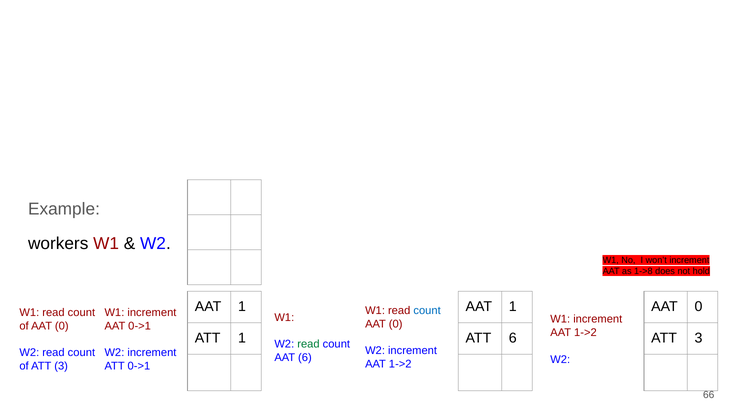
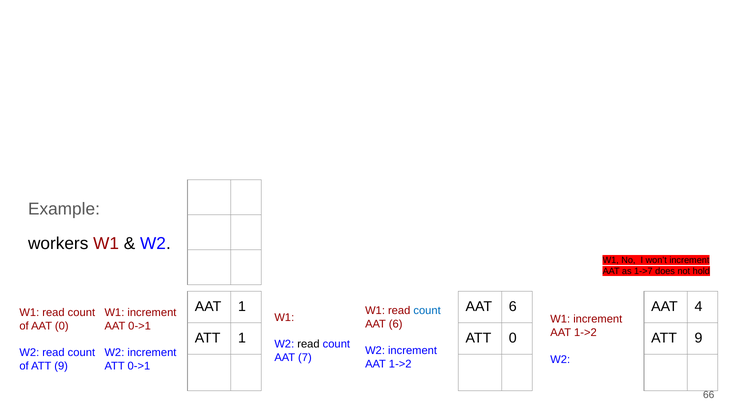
1->8: 1->8 -> 1->7 (643, 271)
1: 1 -> 6 (513, 307)
0: 0 -> 4 (698, 307)
0: 0 -> 6 (396, 324)
ATT 6: 6 -> 0 (513, 338)
3: 3 -> 9 (698, 338)
read colour: green -> black (308, 344)
AAT 6: 6 -> 7 (305, 358)
of ATT 3: 3 -> 9 (61, 366)
